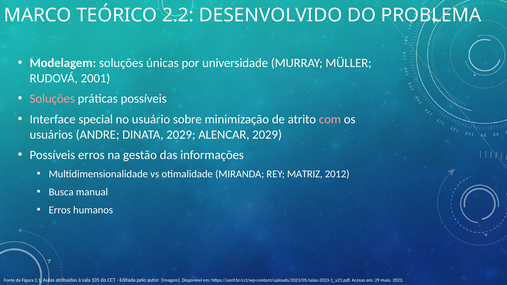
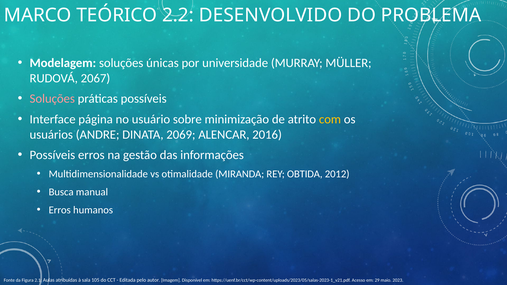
2001: 2001 -> 2067 (95, 78)
special: special -> página (96, 119)
com colour: pink -> yellow (330, 119)
DINATA 2029: 2029 -> 2069 (181, 135)
ALENCAR 2029: 2029 -> 2016 (267, 135)
MATRIZ: MATRIZ -> OBTIDA (305, 174)
